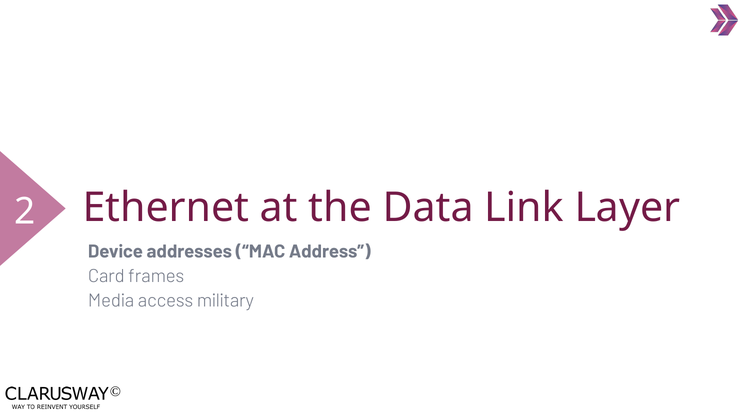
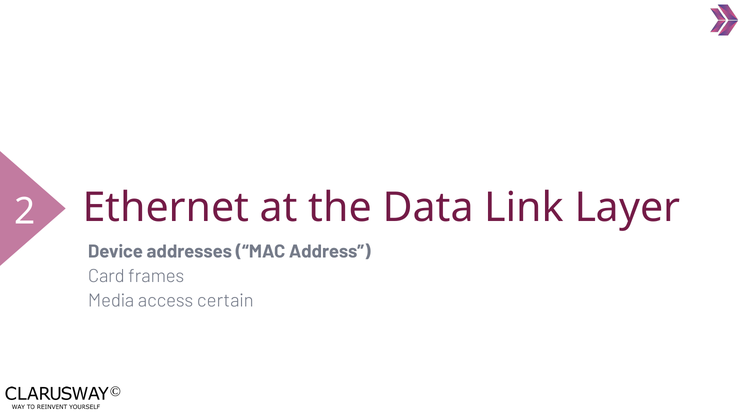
military: military -> certain (225, 300)
